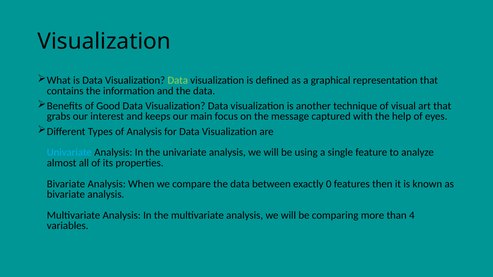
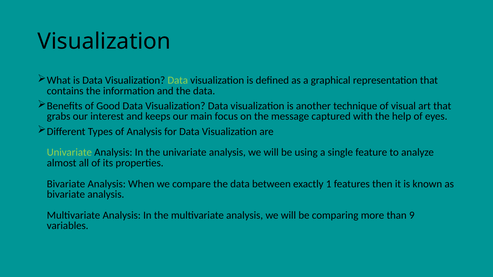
Univariate colour: light blue -> light green (69, 153)
0: 0 -> 1 (329, 184)
4: 4 -> 9 (412, 215)
